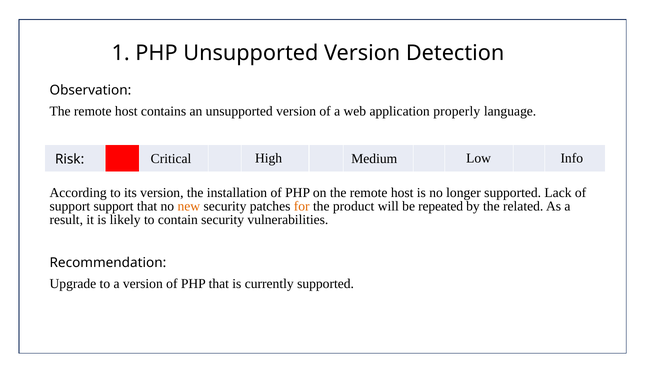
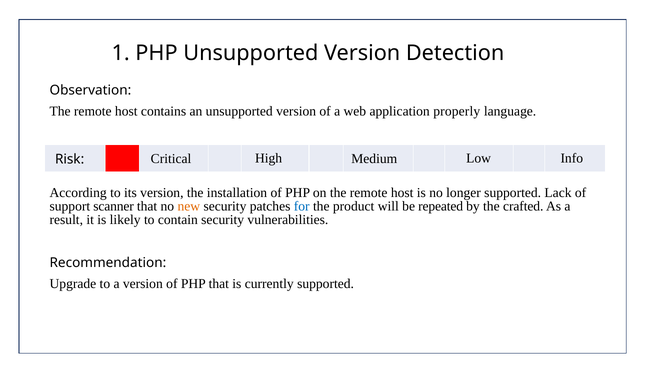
support support: support -> scanner (114, 206)
for colour: orange -> blue (302, 206)
related: related -> crafted (523, 206)
